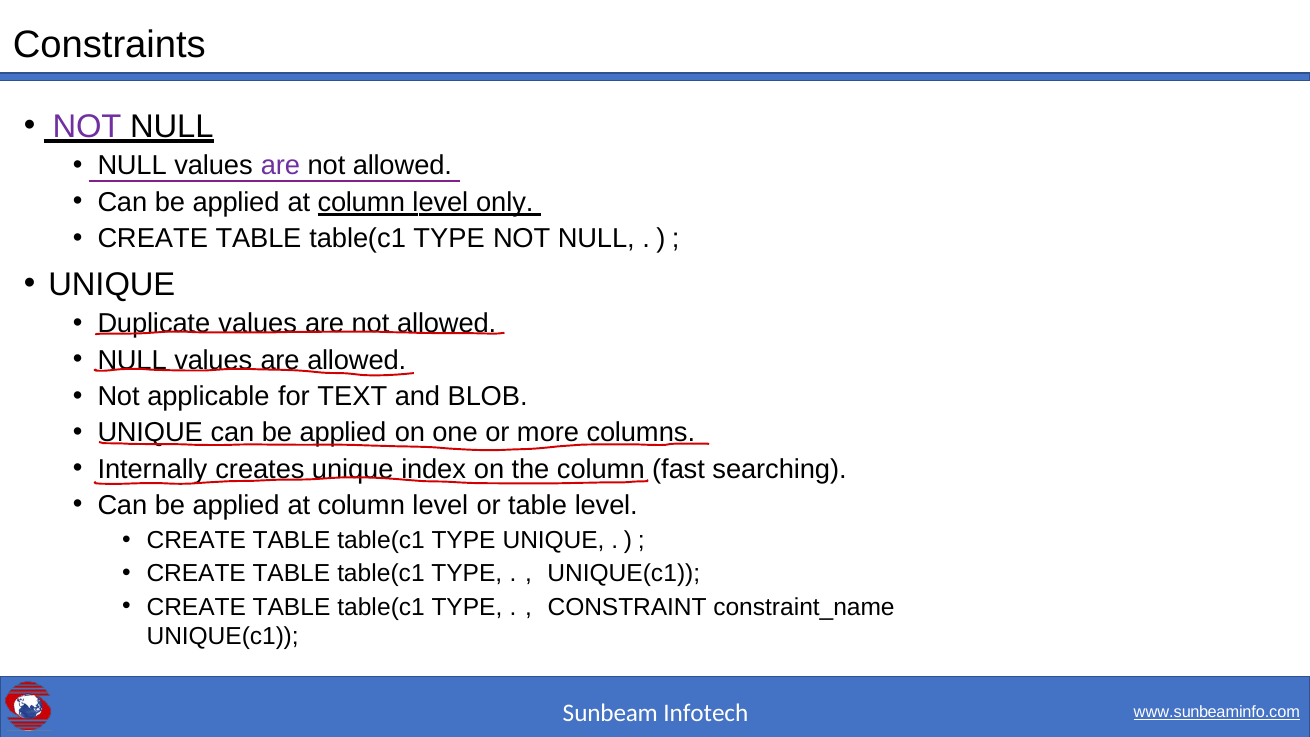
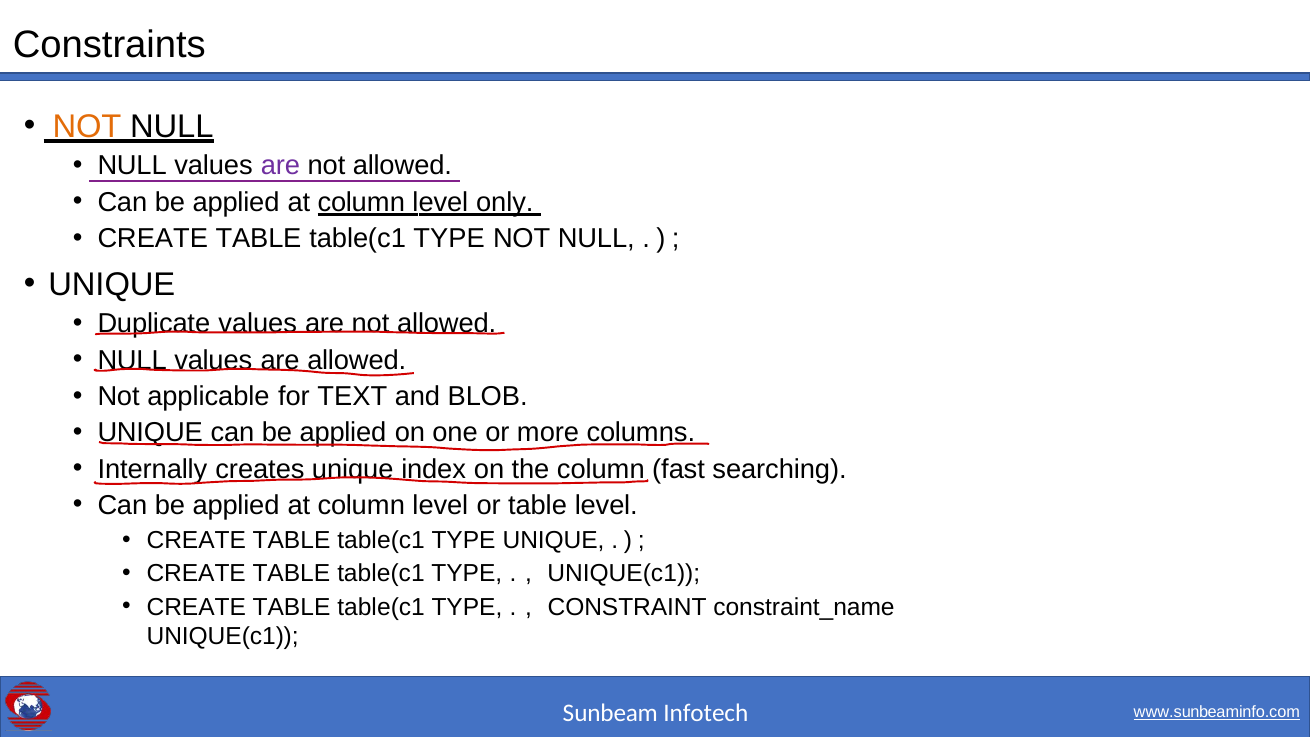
NOT colour: purple -> orange (87, 126)
